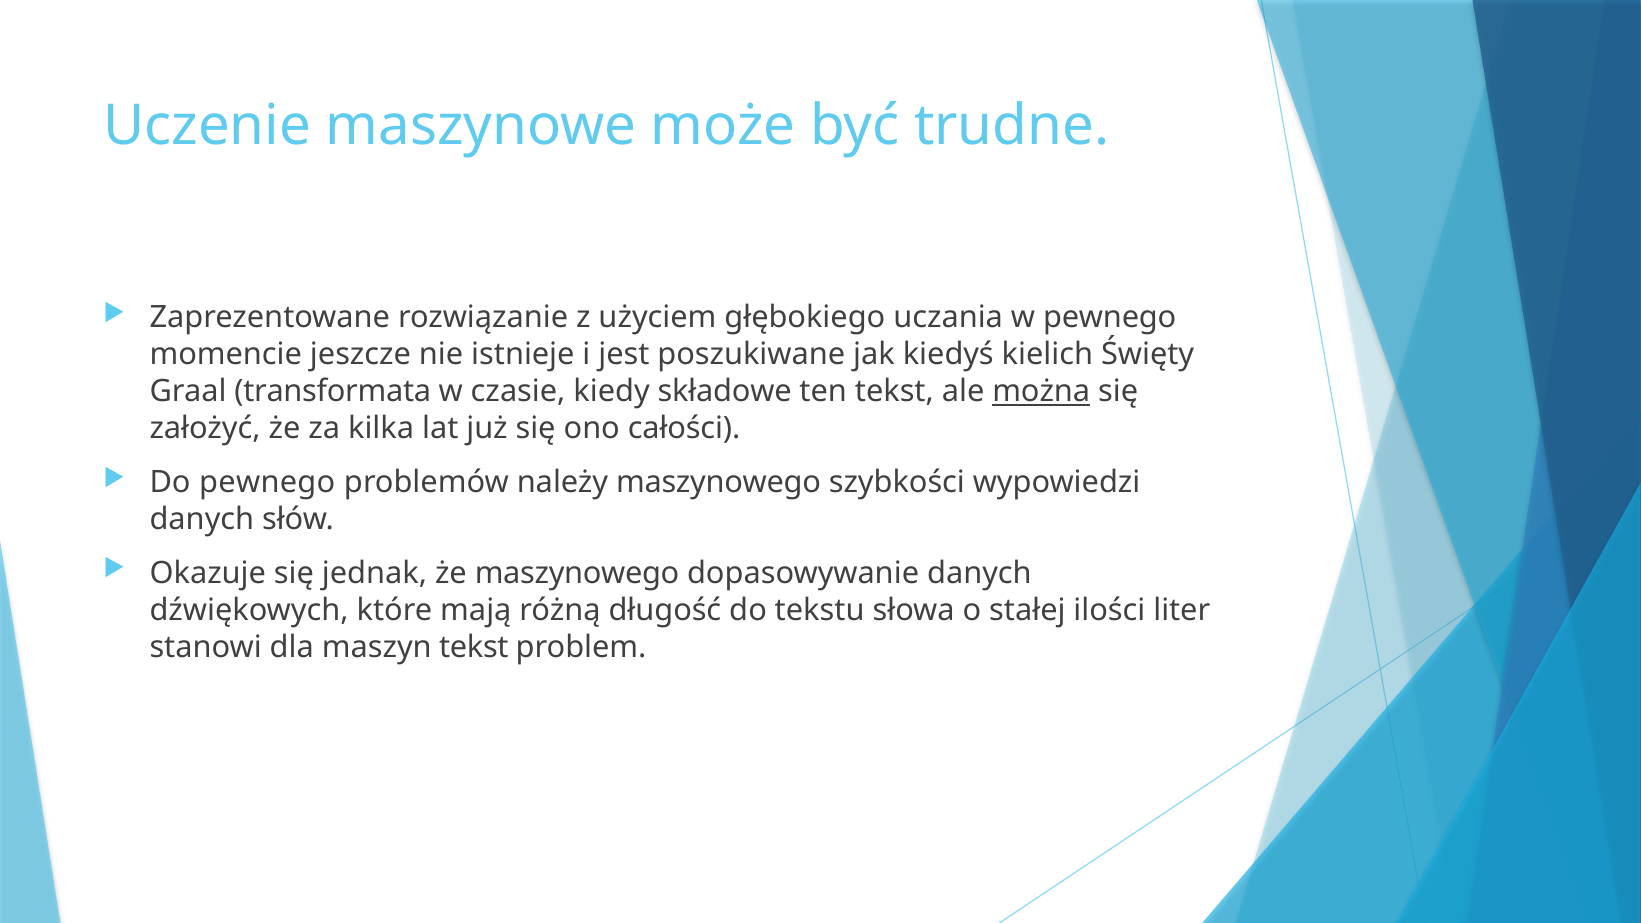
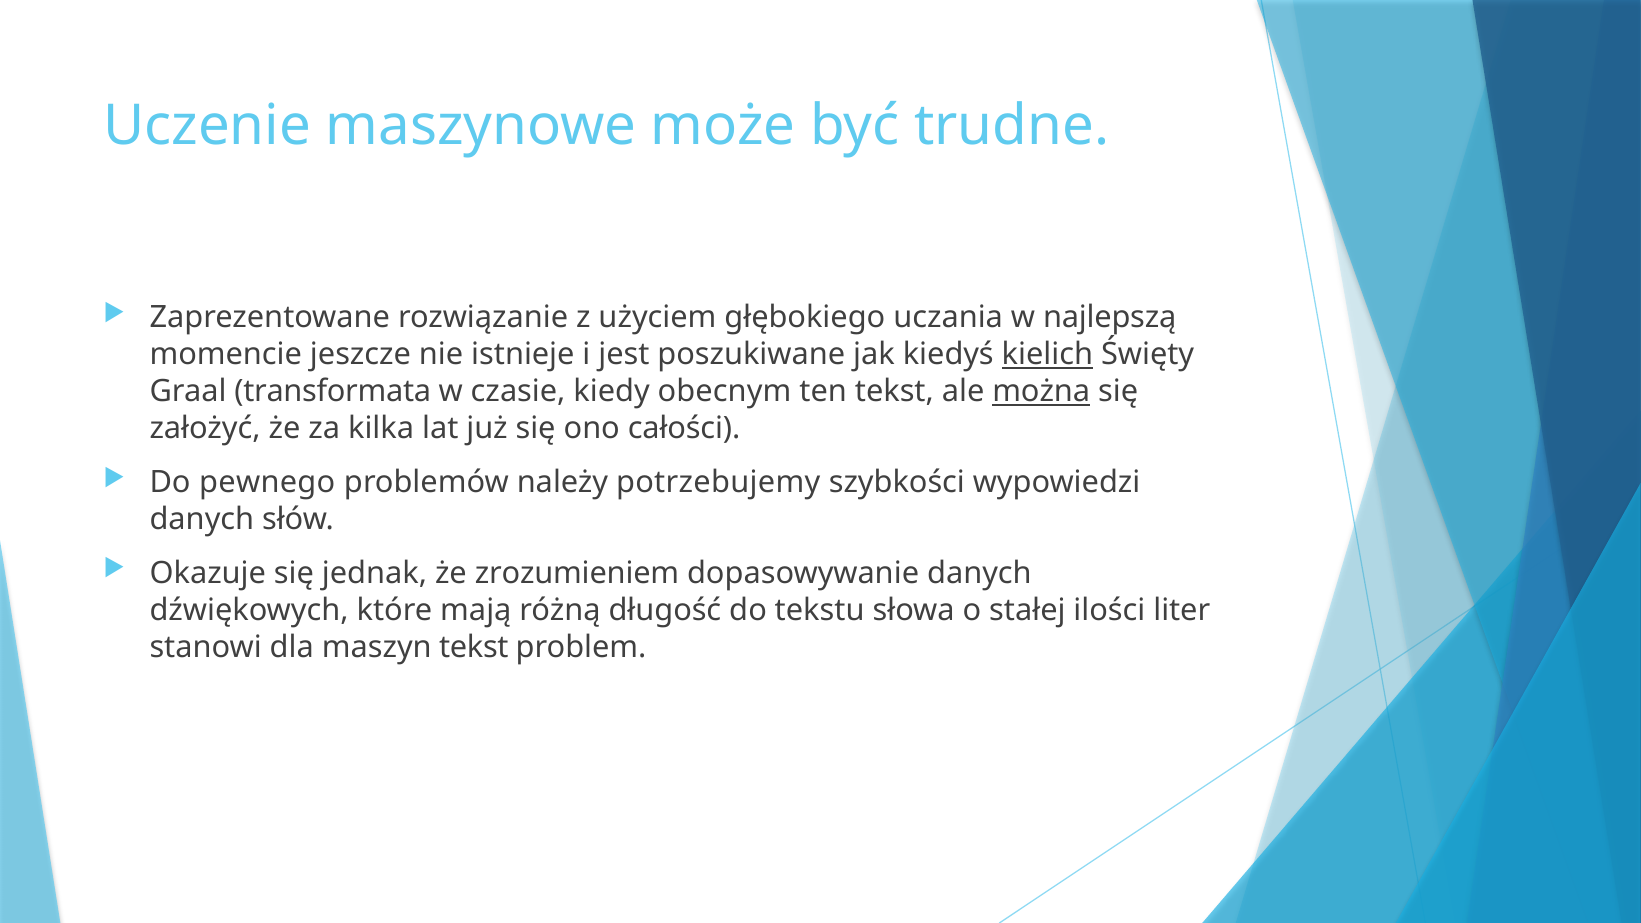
w pewnego: pewnego -> najlepszą (1110, 318)
kielich underline: none -> present (1047, 355)
składowe: składowe -> obecnym (725, 391)
należy maszynowego: maszynowego -> potrzebujemy (718, 482)
że maszynowego: maszynowego -> zrozumieniem (577, 573)
